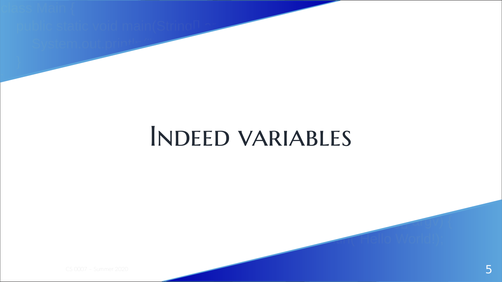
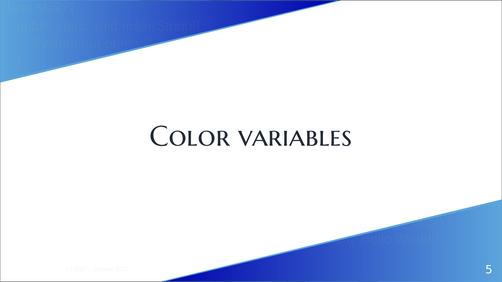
Indeed: Indeed -> Color (190, 137)
